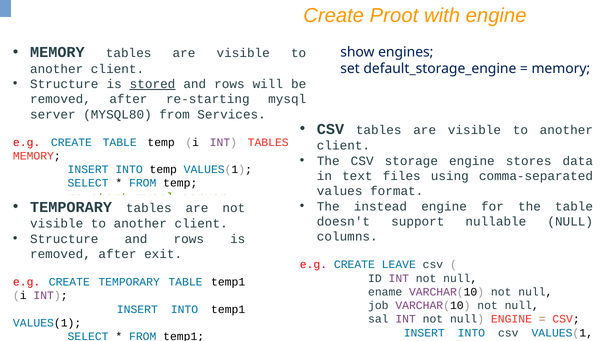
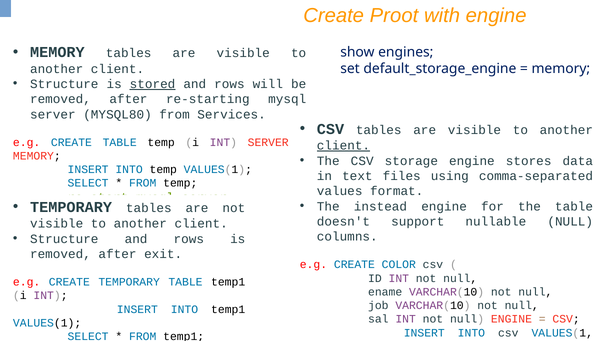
INT TABLES: TABLES -> SERVER (268, 142)
client underline: none -> present (343, 146)
LEAVE: LEAVE -> COLOR (399, 265)
